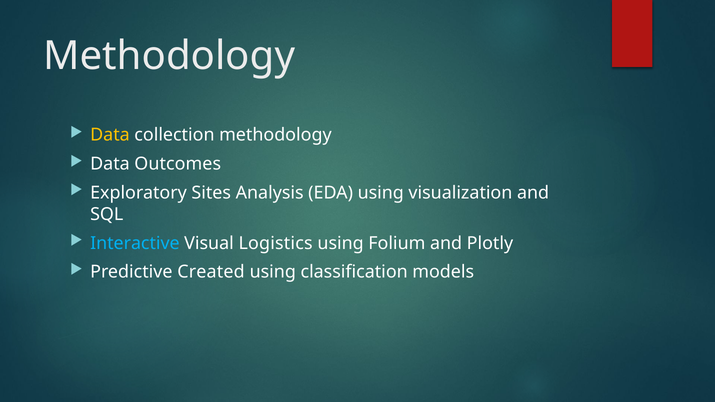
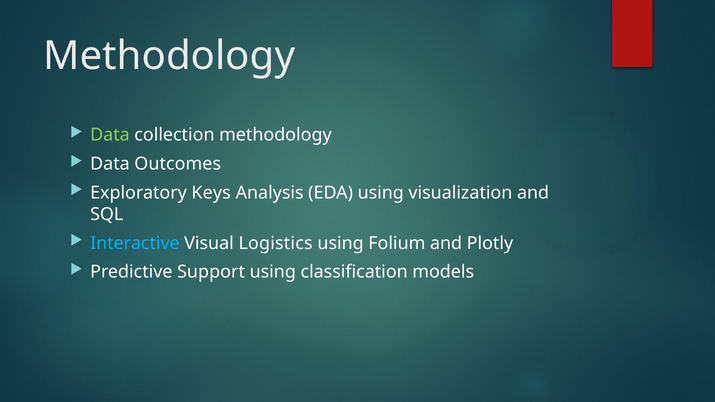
Data colour: yellow -> light green (110, 135)
Sites: Sites -> Keys (211, 193)
Created: Created -> Support (211, 272)
